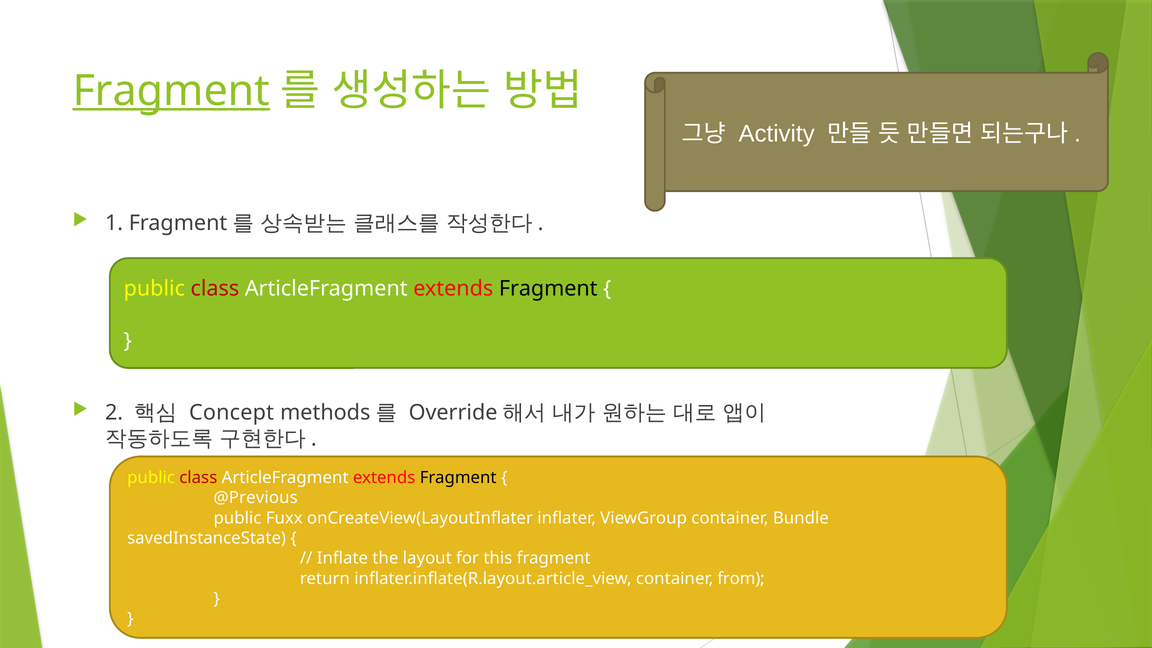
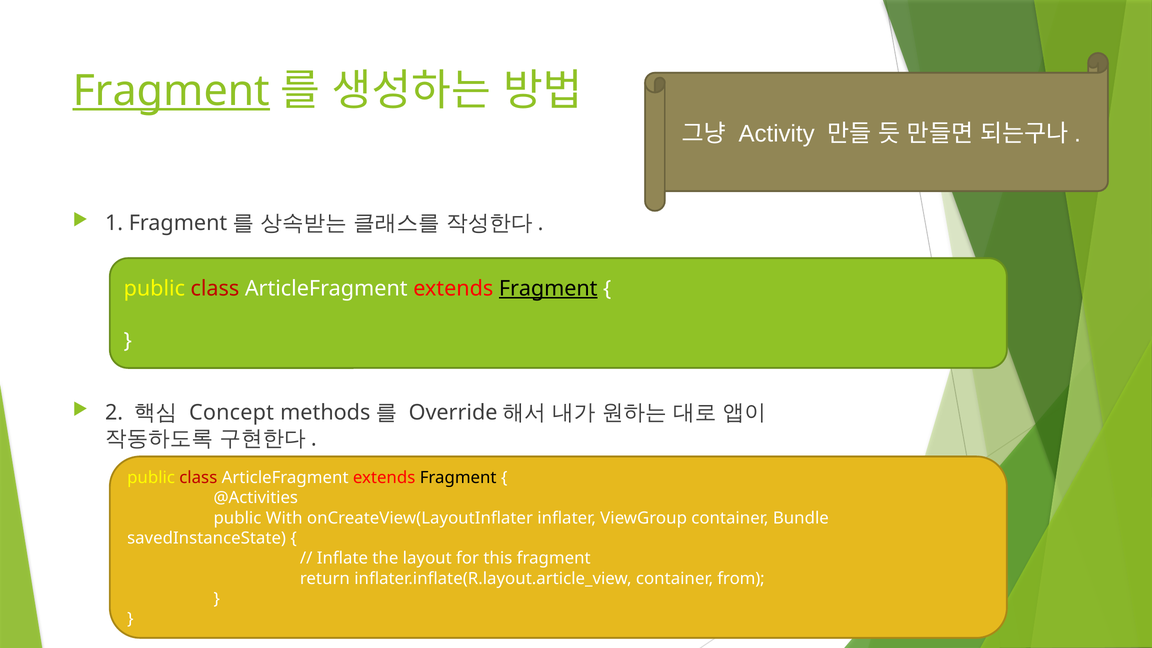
Fragment underline: none -> present (548, 289)
@Previous: @Previous -> @Activities (256, 498)
Fuxx: Fuxx -> With (284, 518)
